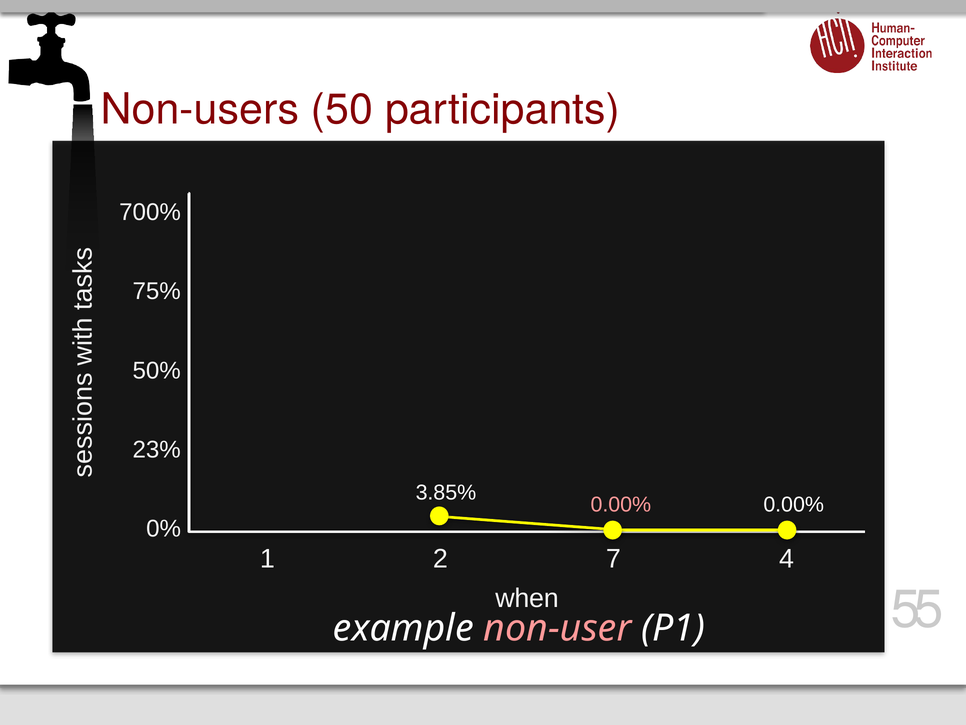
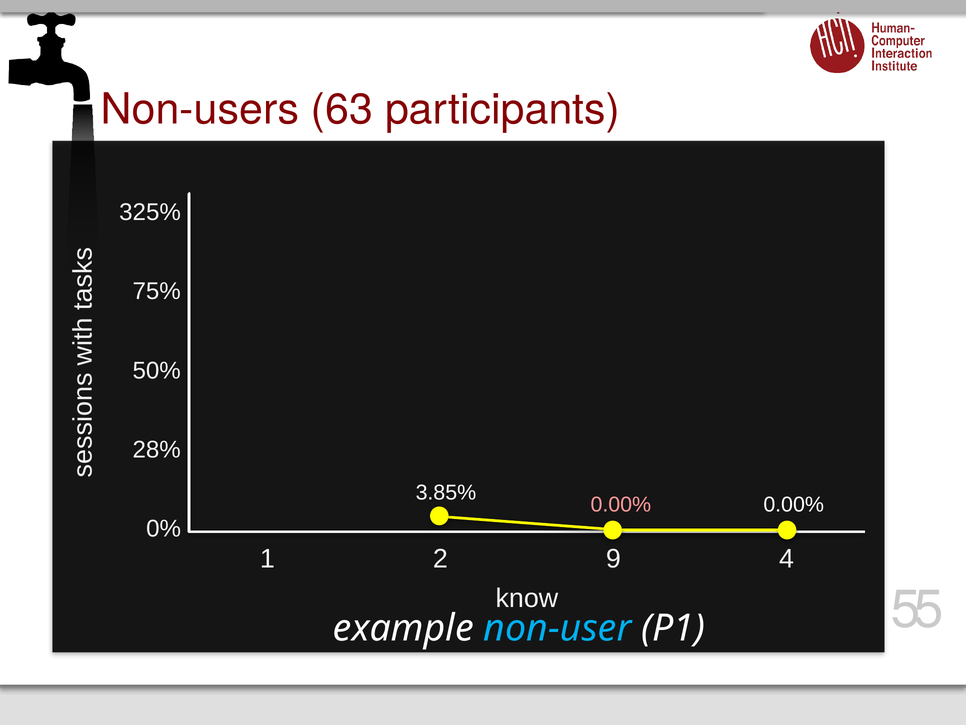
50: 50 -> 63 (342, 110)
700%: 700% -> 325% (150, 212)
23%: 23% -> 28% (157, 449)
7: 7 -> 9 (613, 558)
when: when -> know (527, 598)
non-user colour: pink -> light blue (557, 628)
